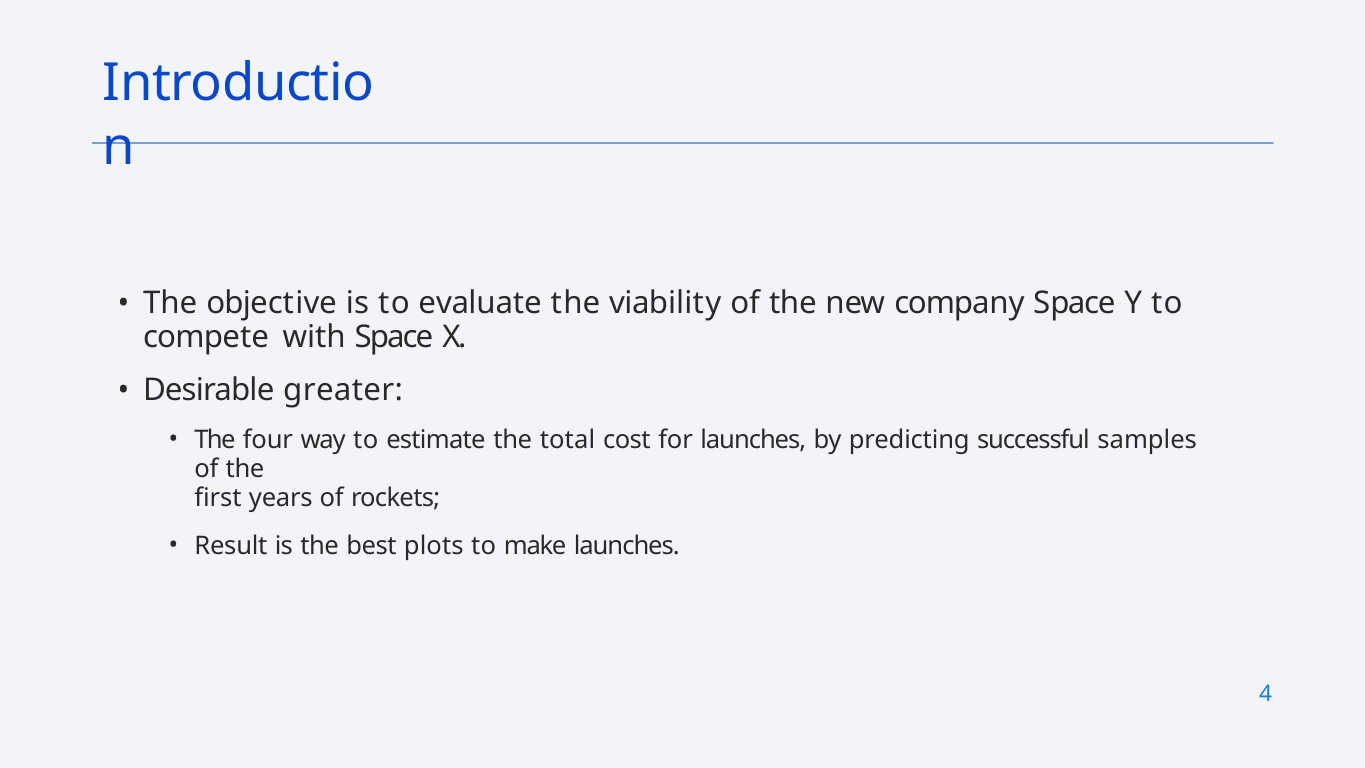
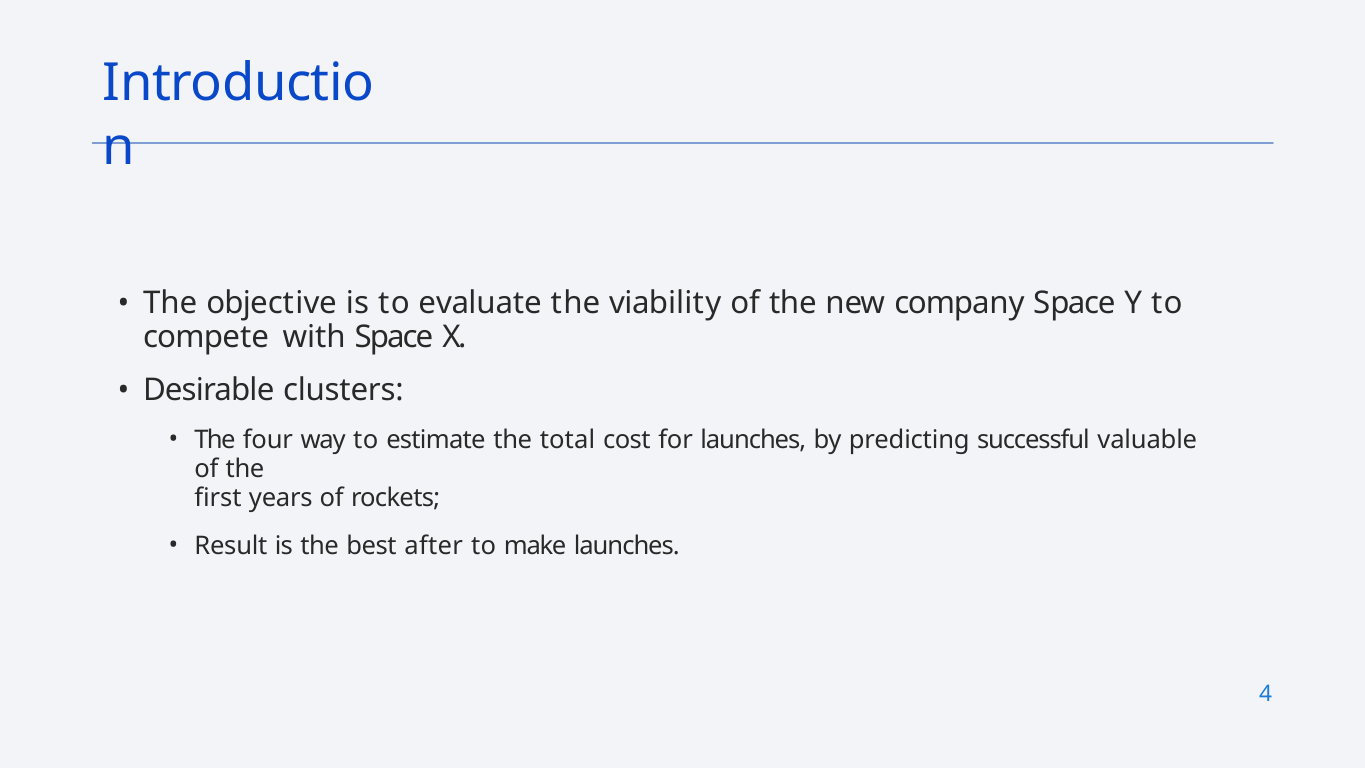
greater: greater -> clusters (343, 390)
samples: samples -> valuable (1147, 440)
plots: plots -> after (434, 546)
